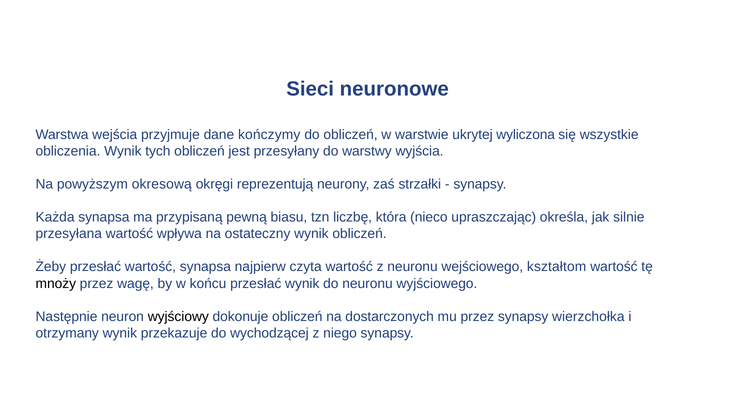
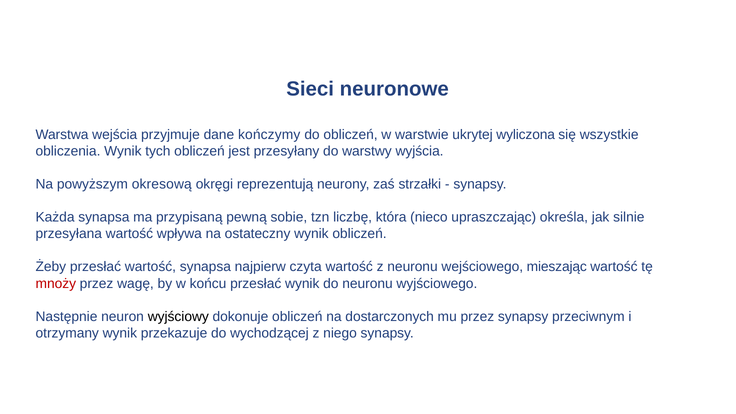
biasu: biasu -> sobie (289, 217)
kształtom: kształtom -> mieszając (557, 267)
mnoży colour: black -> red (56, 284)
wierzchołka: wierzchołka -> przeciwnym (588, 317)
